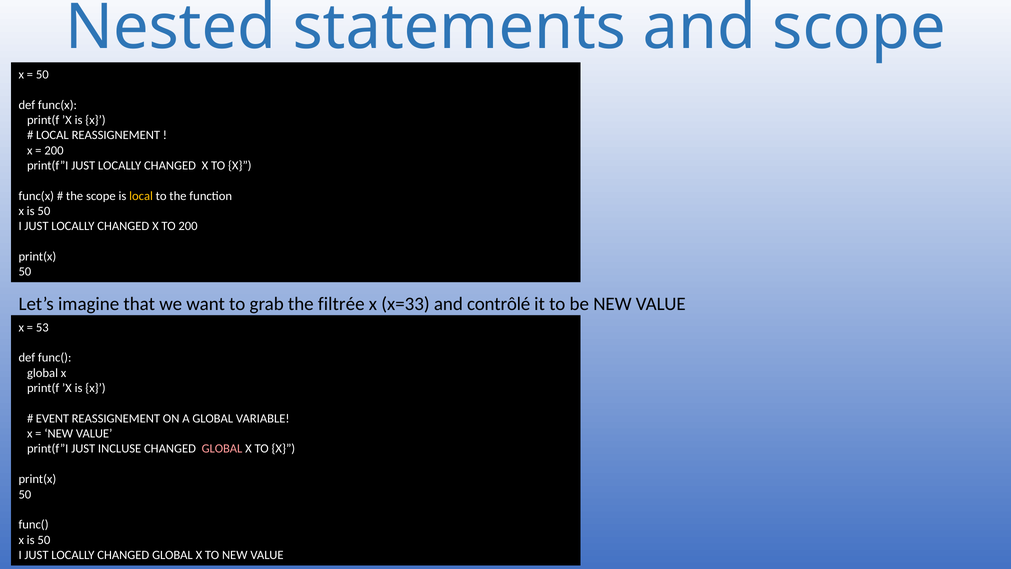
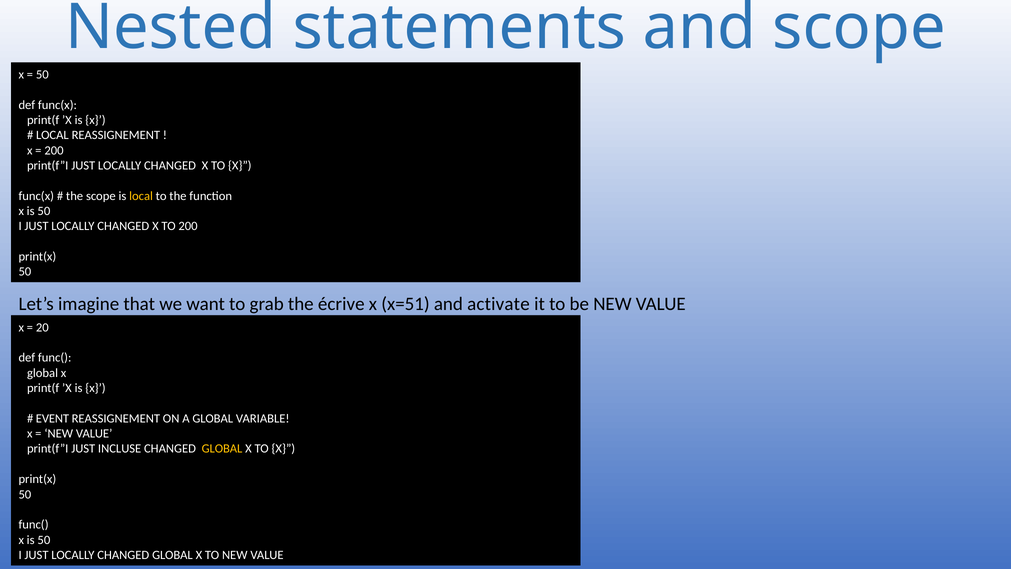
filtrée: filtrée -> écrive (341, 304)
x=33: x=33 -> x=51 (405, 304)
contrôlé: contrôlé -> activate (498, 304)
53: 53 -> 20 (42, 327)
GLOBAL colour: pink -> yellow (222, 449)
